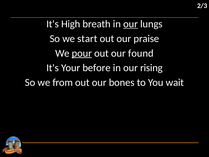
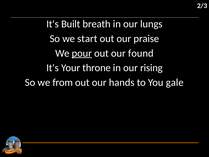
High: High -> Built (71, 24)
our underline: present -> none (131, 24)
before: before -> throne (97, 68)
bones: bones -> hands (122, 82)
wait: wait -> gale (175, 82)
